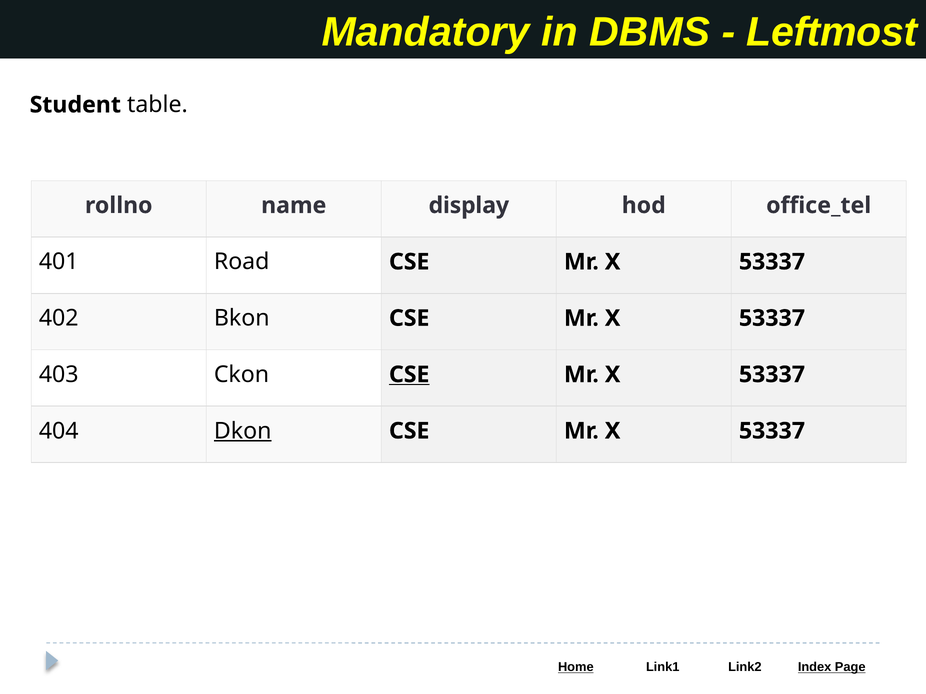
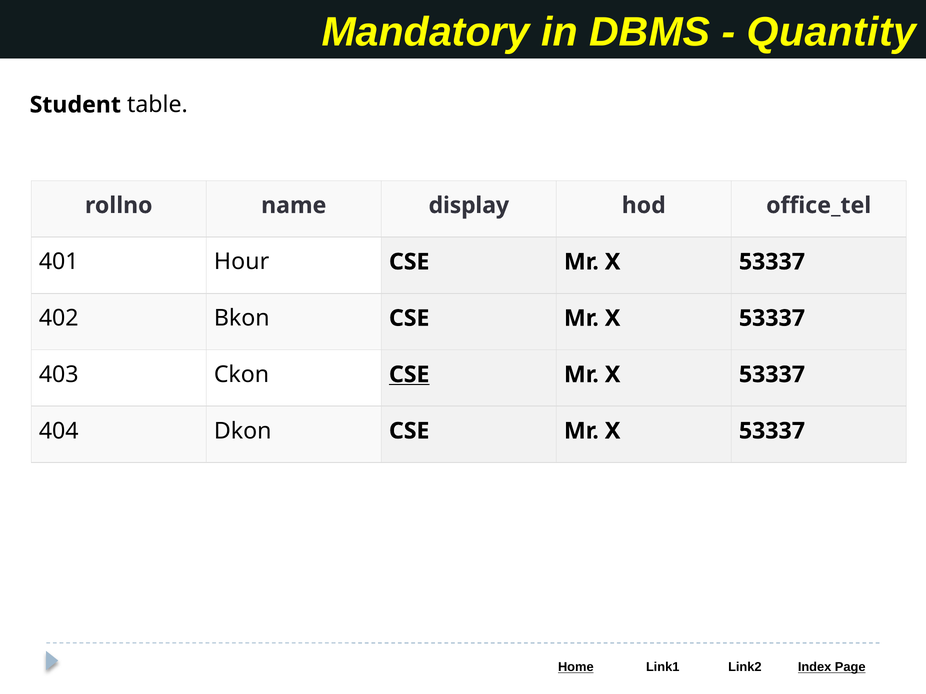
Leftmost: Leftmost -> Quantity (831, 32)
Road: Road -> Hour (242, 262)
Dkon underline: present -> none (243, 431)
